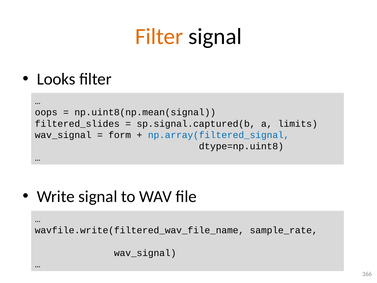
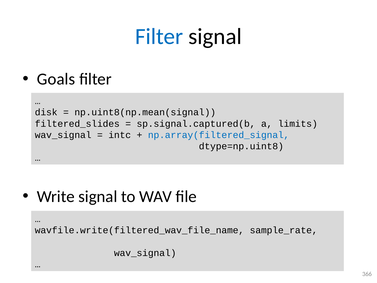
Filter colour: orange -> blue (159, 36)
Looks: Looks -> Goals (56, 79)
oops: oops -> disk (46, 112)
form: form -> intc (120, 135)
